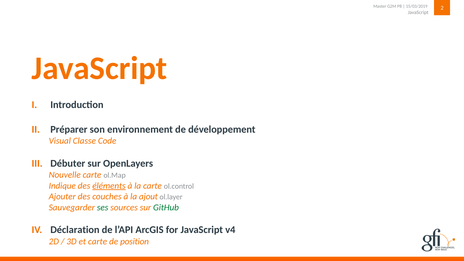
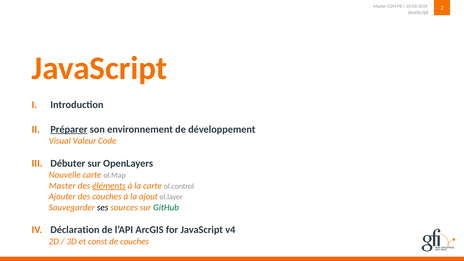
Préparer underline: none -> present (69, 129)
Classe: Classe -> Valeur (84, 141)
Indique: Indique -> Master (62, 186)
ses colour: green -> black (103, 207)
et carte: carte -> const (98, 241)
de position: position -> couches (135, 241)
